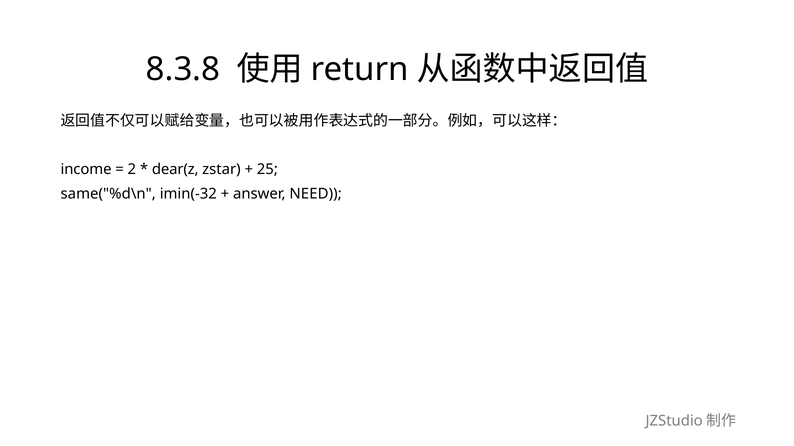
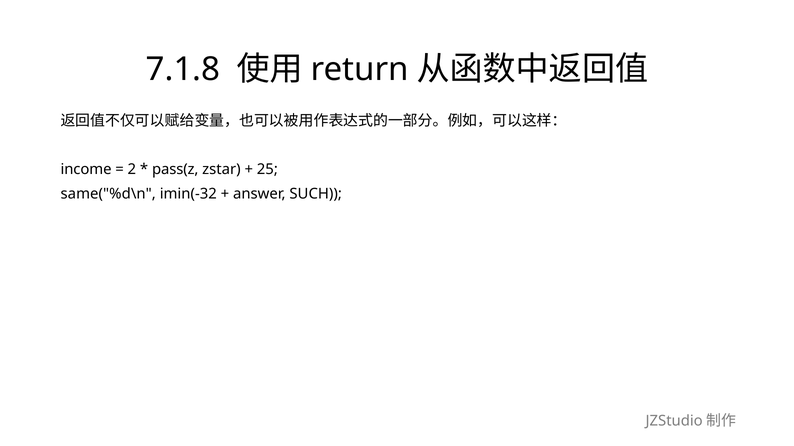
8.3.8: 8.3.8 -> 7.1.8 (183, 69)
dear(z: dear(z -> pass(z (175, 170)
NEED: NEED -> SUCH (316, 194)
